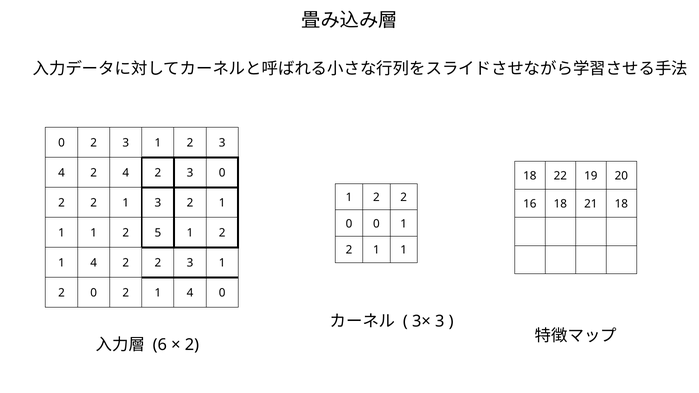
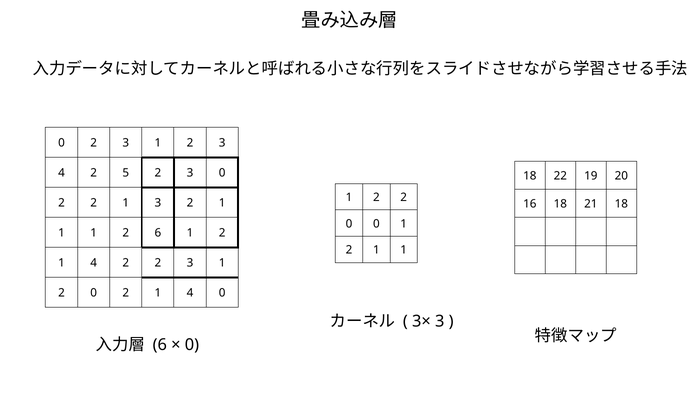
2 4: 4 -> 5 (126, 173)
2 5: 5 -> 6 (158, 233)
2: 2 -> 0 (192, 345)
